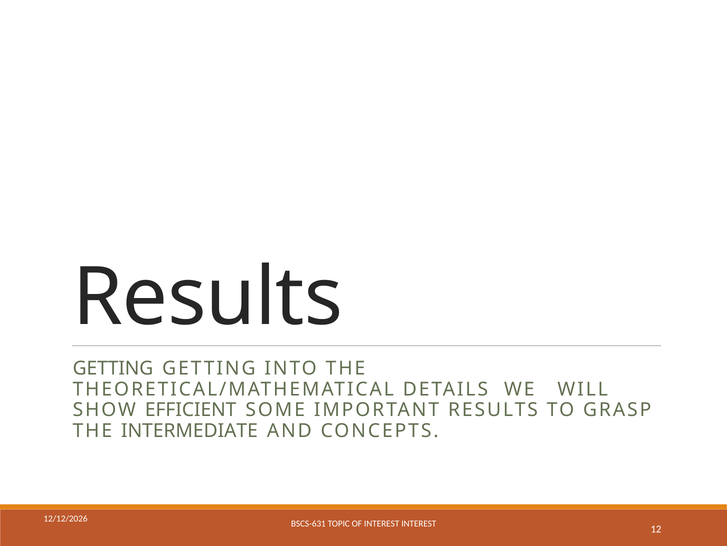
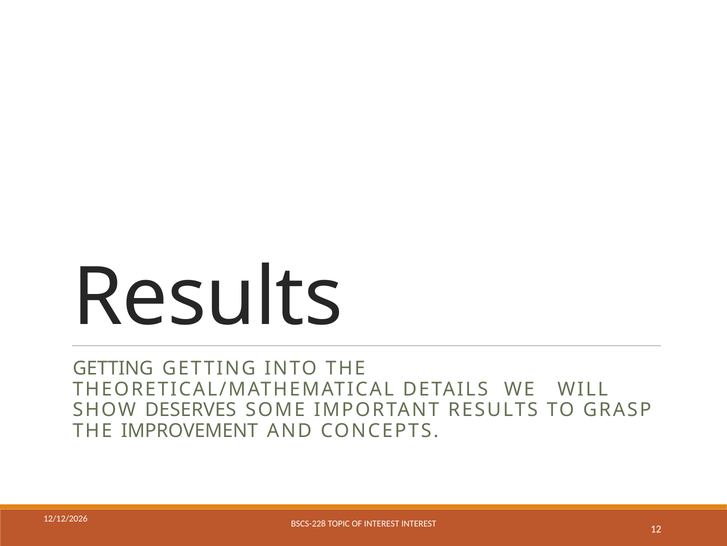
EFFICIENT: EFFICIENT -> DESERVES (191, 409)
INTERMEDIATE: INTERMEDIATE -> IMPROVEMENT (190, 430)
BSCS-631: BSCS-631 -> BSCS-228 (308, 523)
